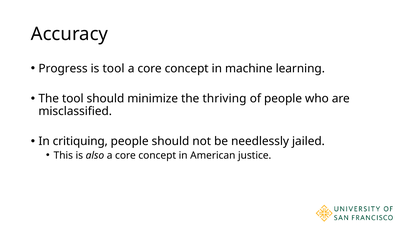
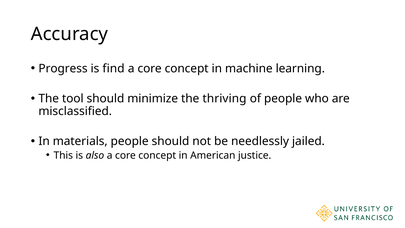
is tool: tool -> find (114, 68)
critiquing: critiquing -> materials (80, 141)
